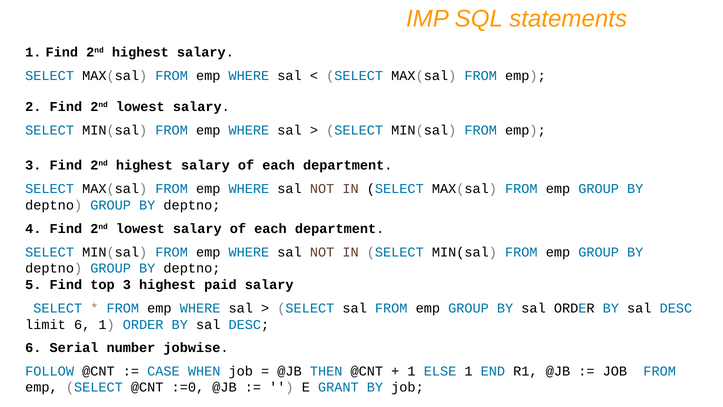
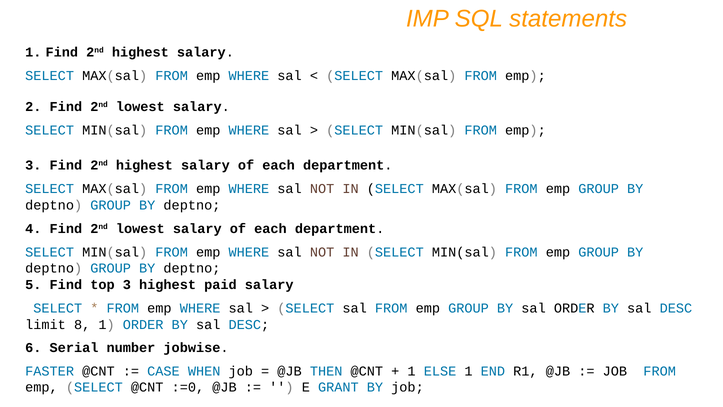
limit 6: 6 -> 8 (82, 324)
FOLLOW: FOLLOW -> FASTER (50, 371)
